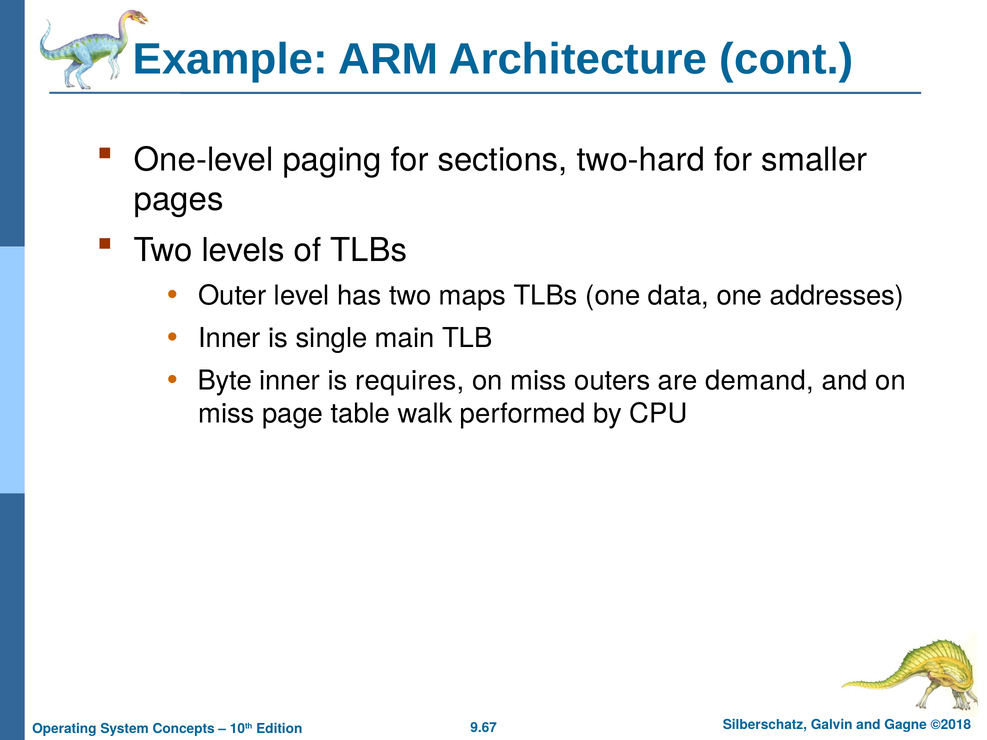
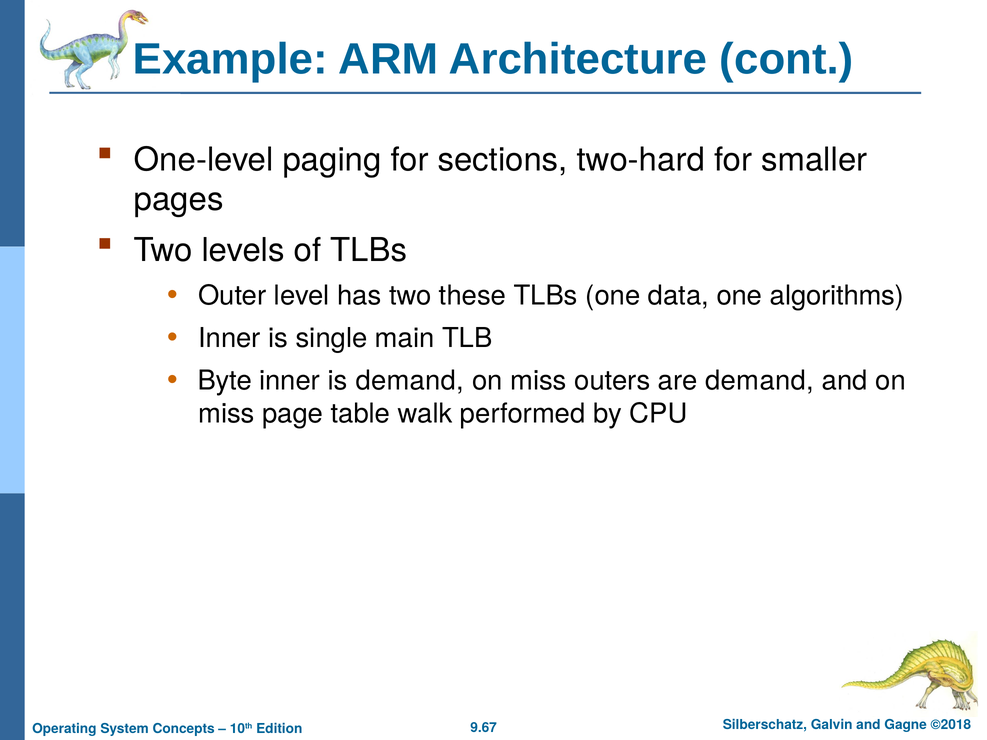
maps: maps -> these (473, 296)
addresses: addresses -> algorithms (837, 296)
is requires: requires -> demand (410, 381)
